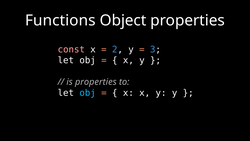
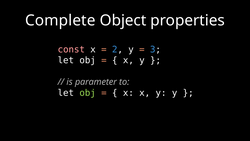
Functions: Functions -> Complete (60, 20)
is properties: properties -> parameter (96, 82)
obj colour: light blue -> light green (88, 93)
